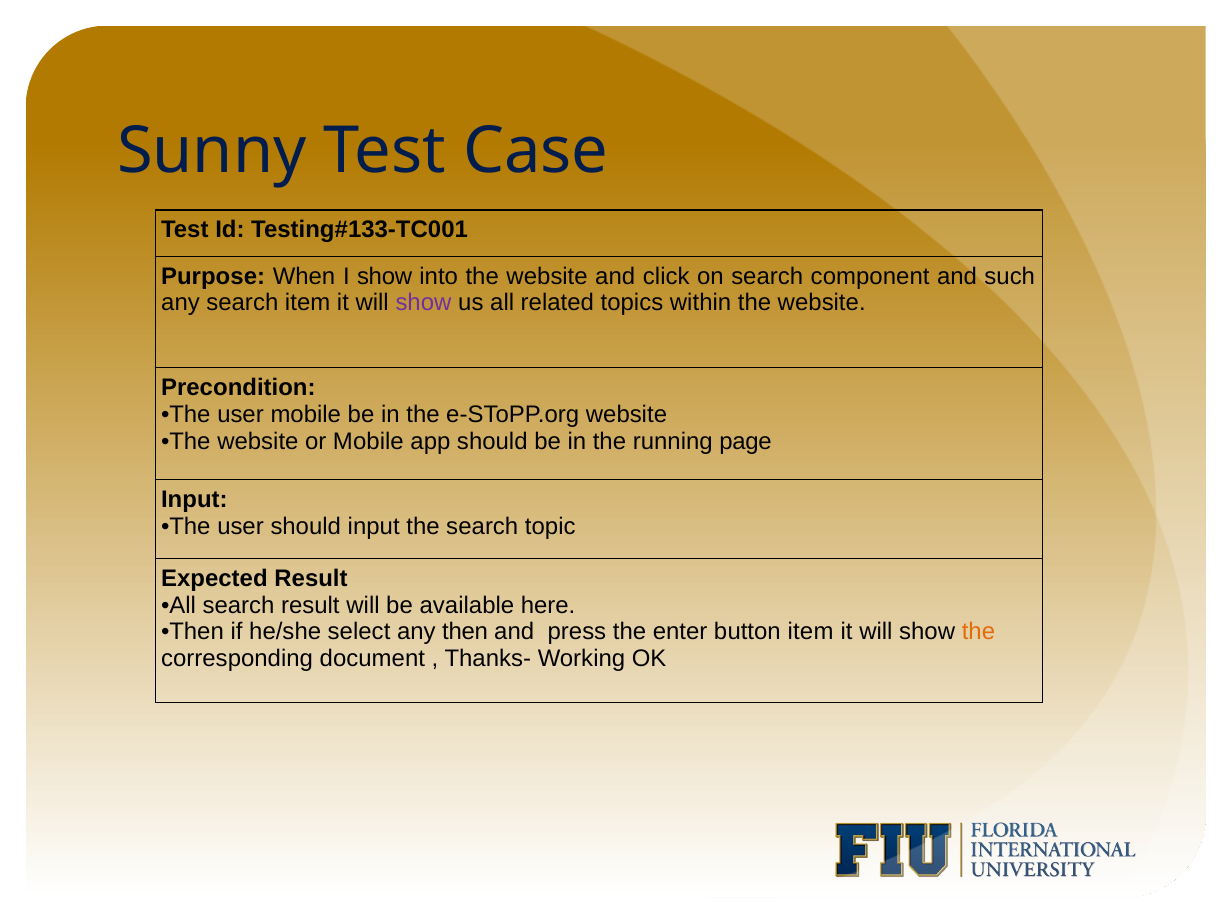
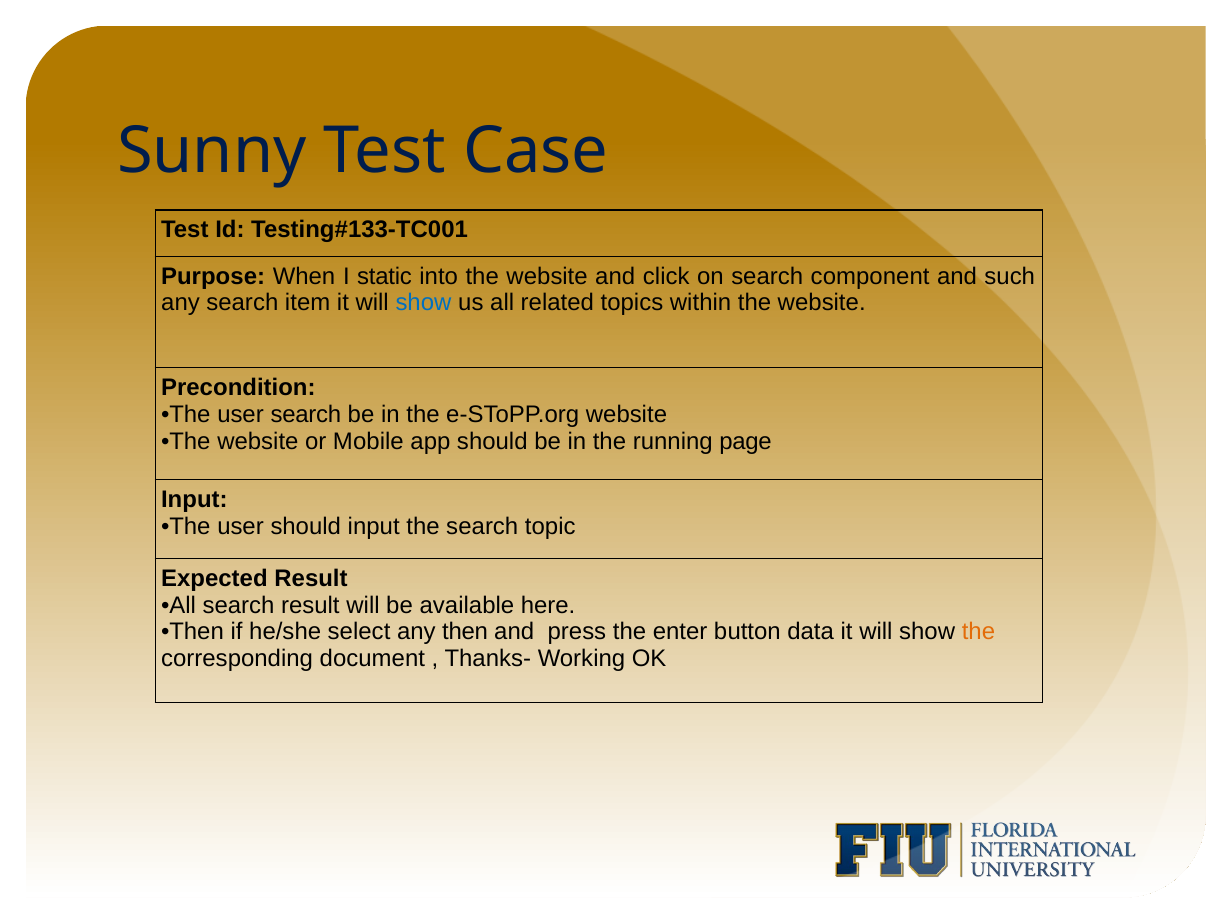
I show: show -> static (385, 276)
show colour: purple -> blue (423, 303)
user mobile: mobile -> search (306, 415)
button item: item -> data (811, 632)
